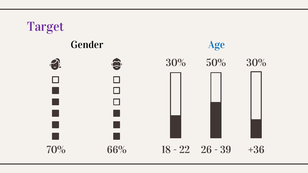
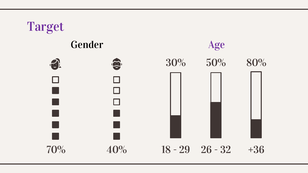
Age colour: blue -> purple (217, 45)
30% 30%: 30% -> 80% (256, 63)
66%: 66% -> 40% (117, 150)
22: 22 -> 29 (185, 150)
39: 39 -> 32 (226, 150)
